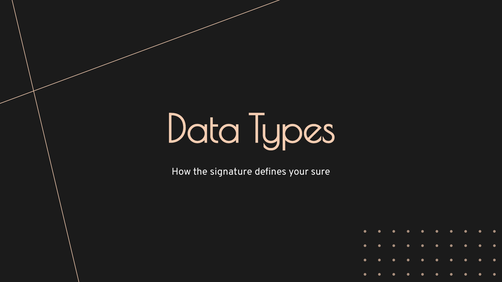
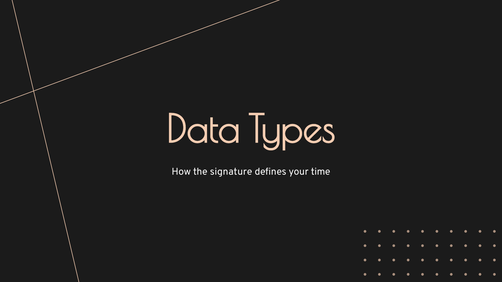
sure: sure -> time (321, 172)
